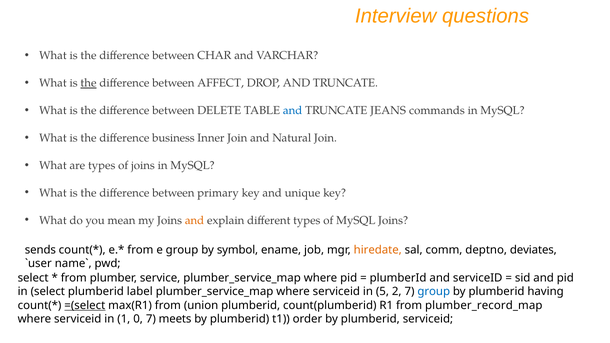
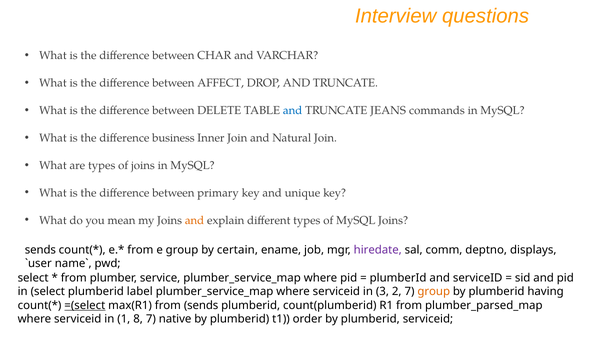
the underline: present -> none (88, 83)
symbol: symbol -> certain (237, 250)
hiredate colour: orange -> purple (378, 250)
deviates: deviates -> displays (533, 250)
5: 5 -> 3 (382, 292)
group colour: blue -> orange (434, 292)
from union: union -> sends (201, 305)
plumber_record_map: plumber_record_map -> plumber_parsed_map (484, 305)
0: 0 -> 8 (138, 319)
meets: meets -> native (175, 319)
